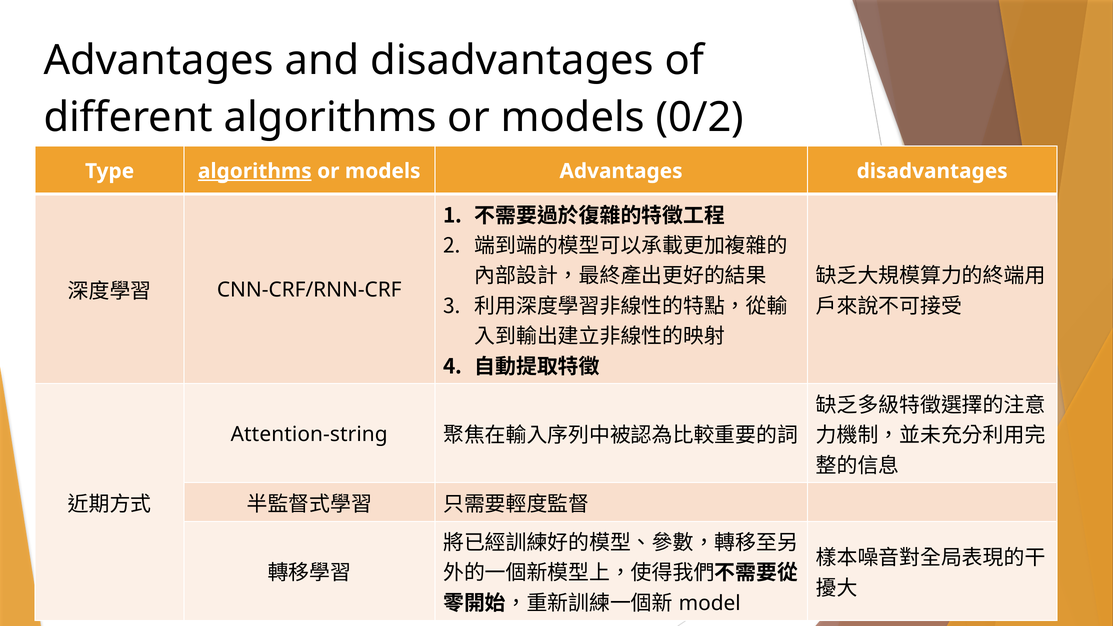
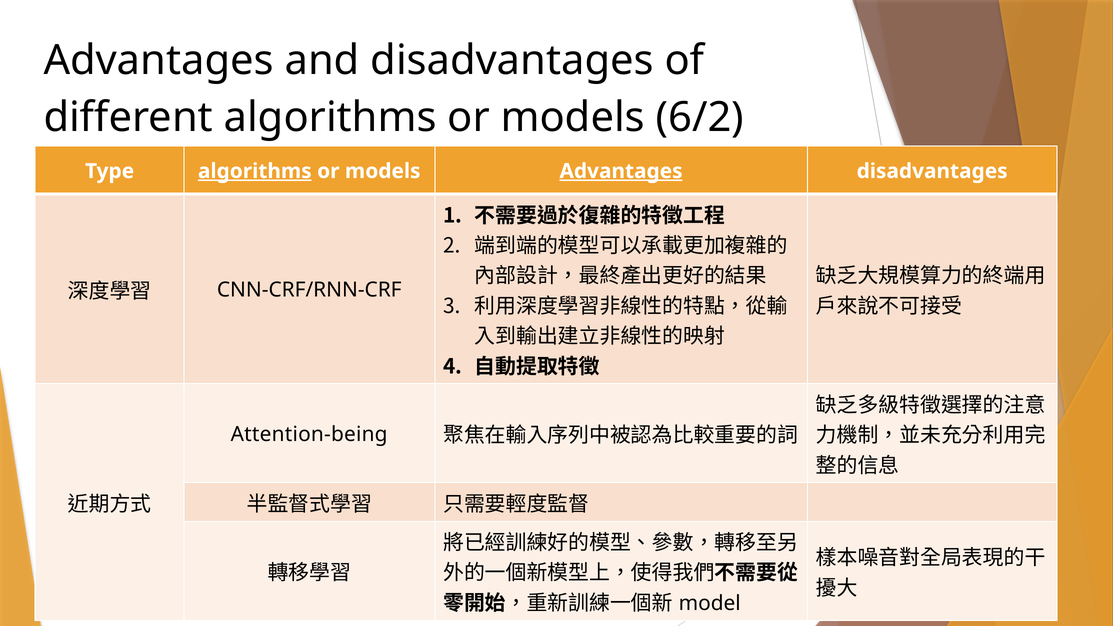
0/2: 0/2 -> 6/2 (700, 117)
Advantages underline: none -> present (621, 171)
Attention-string: Attention-string -> Attention-being (309, 434)
